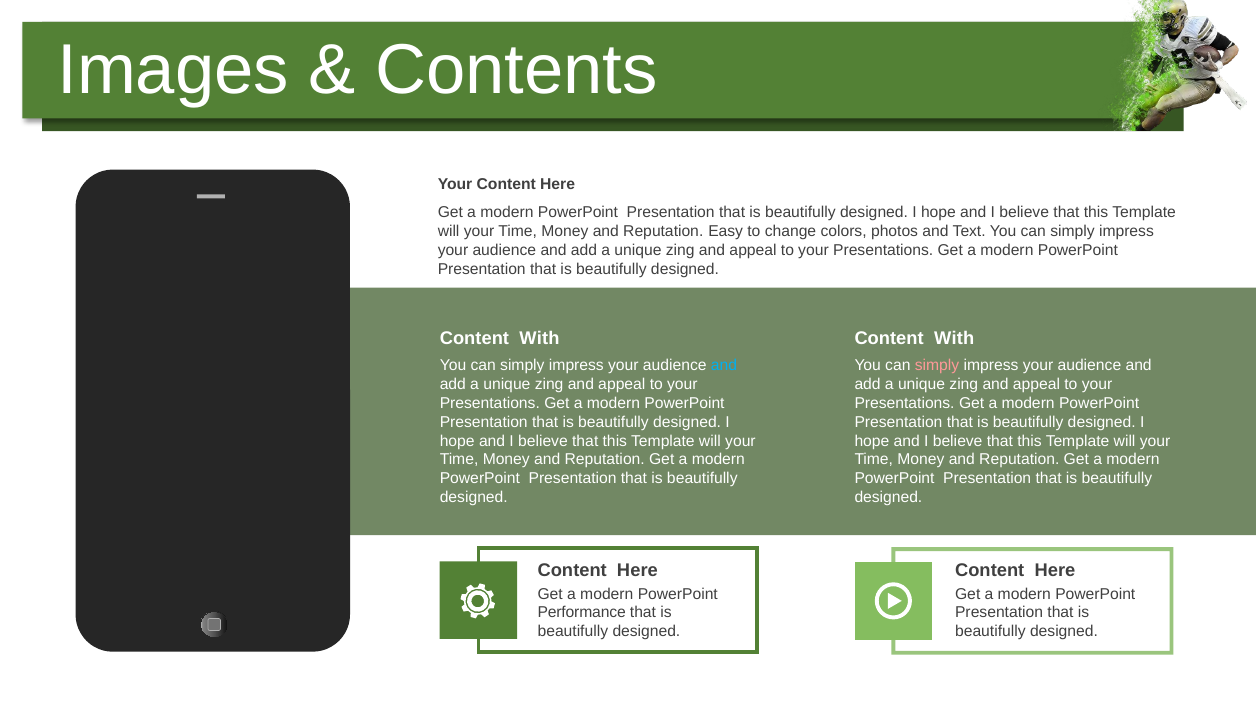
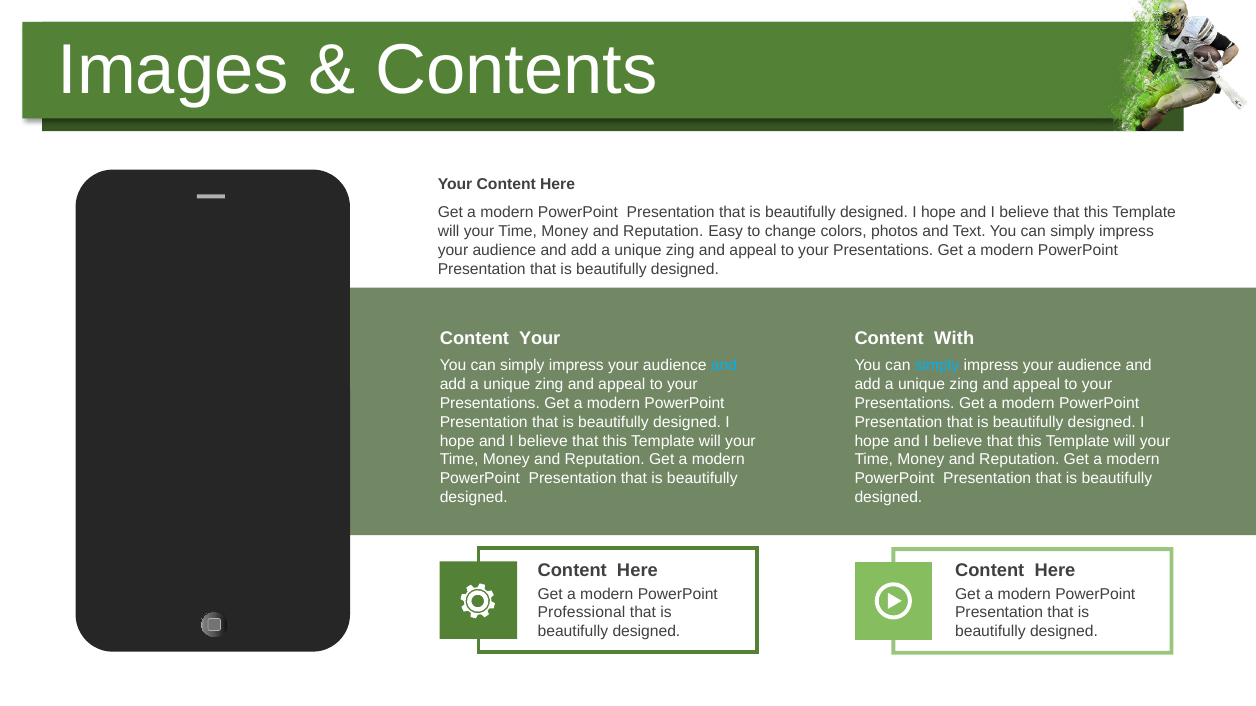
With: With -> Your (540, 339)
simply colour: pink -> light blue (937, 366)
Performance: Performance -> Professional (582, 613)
